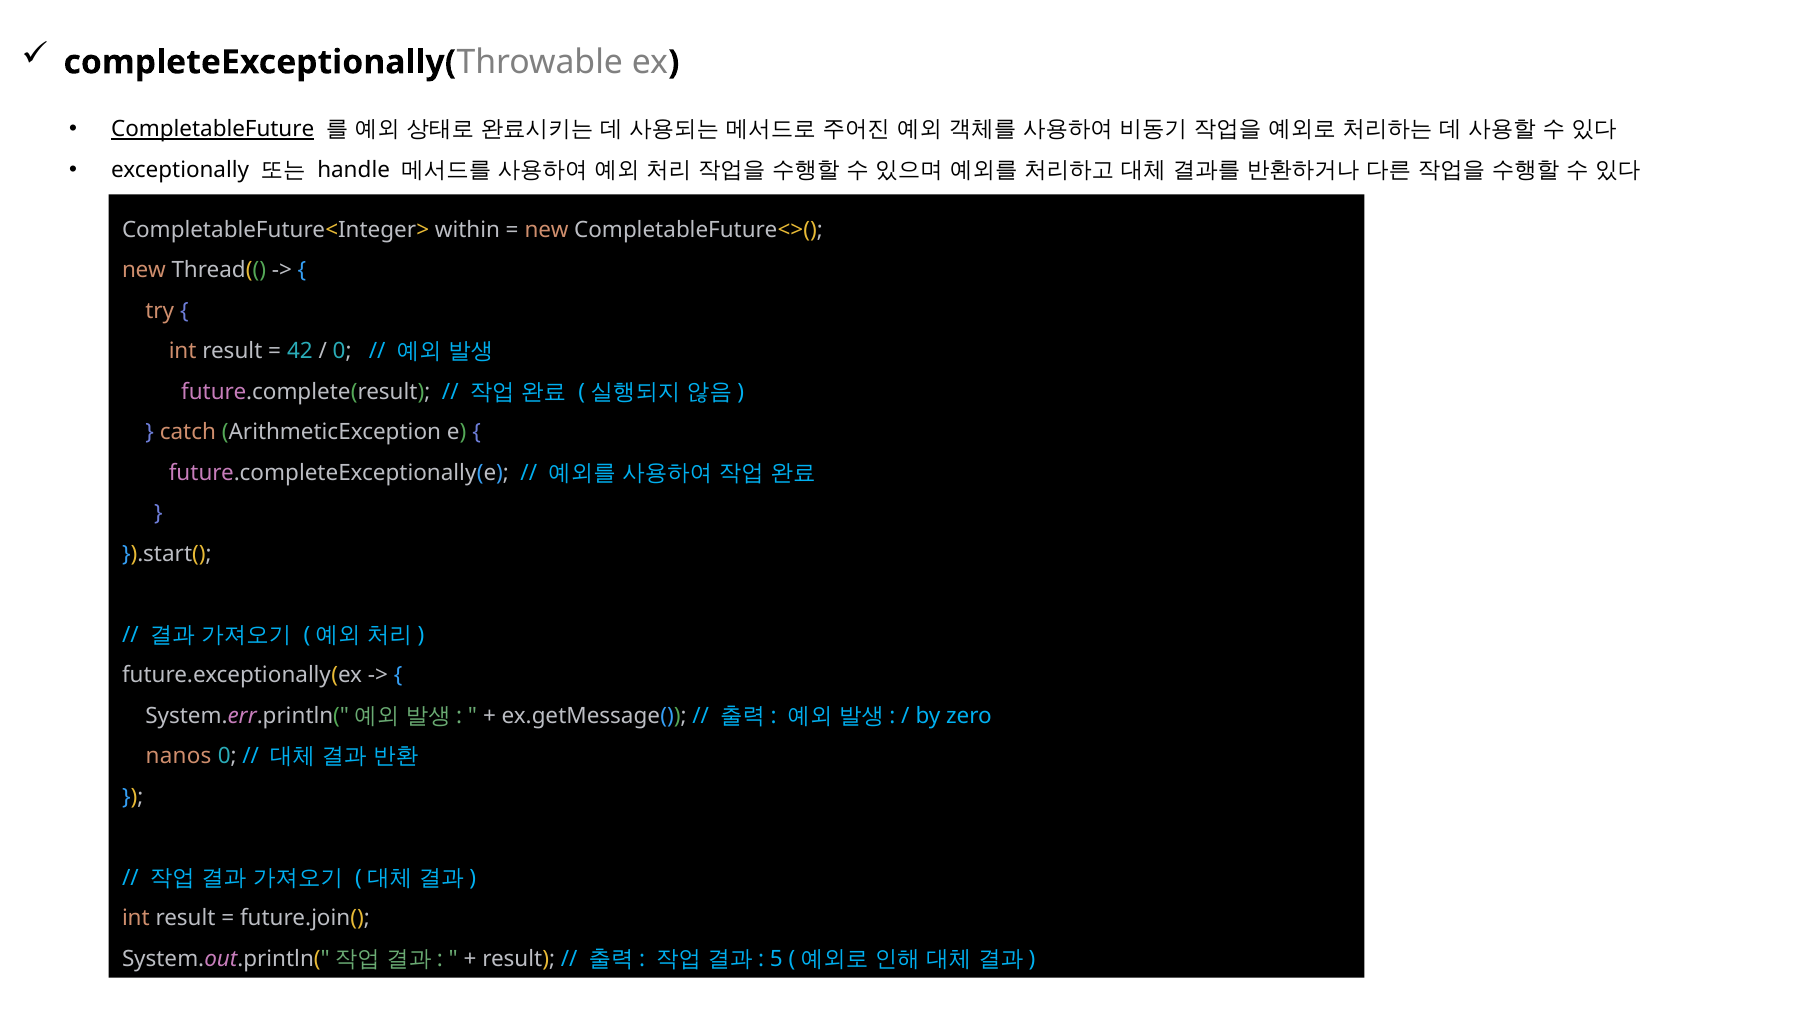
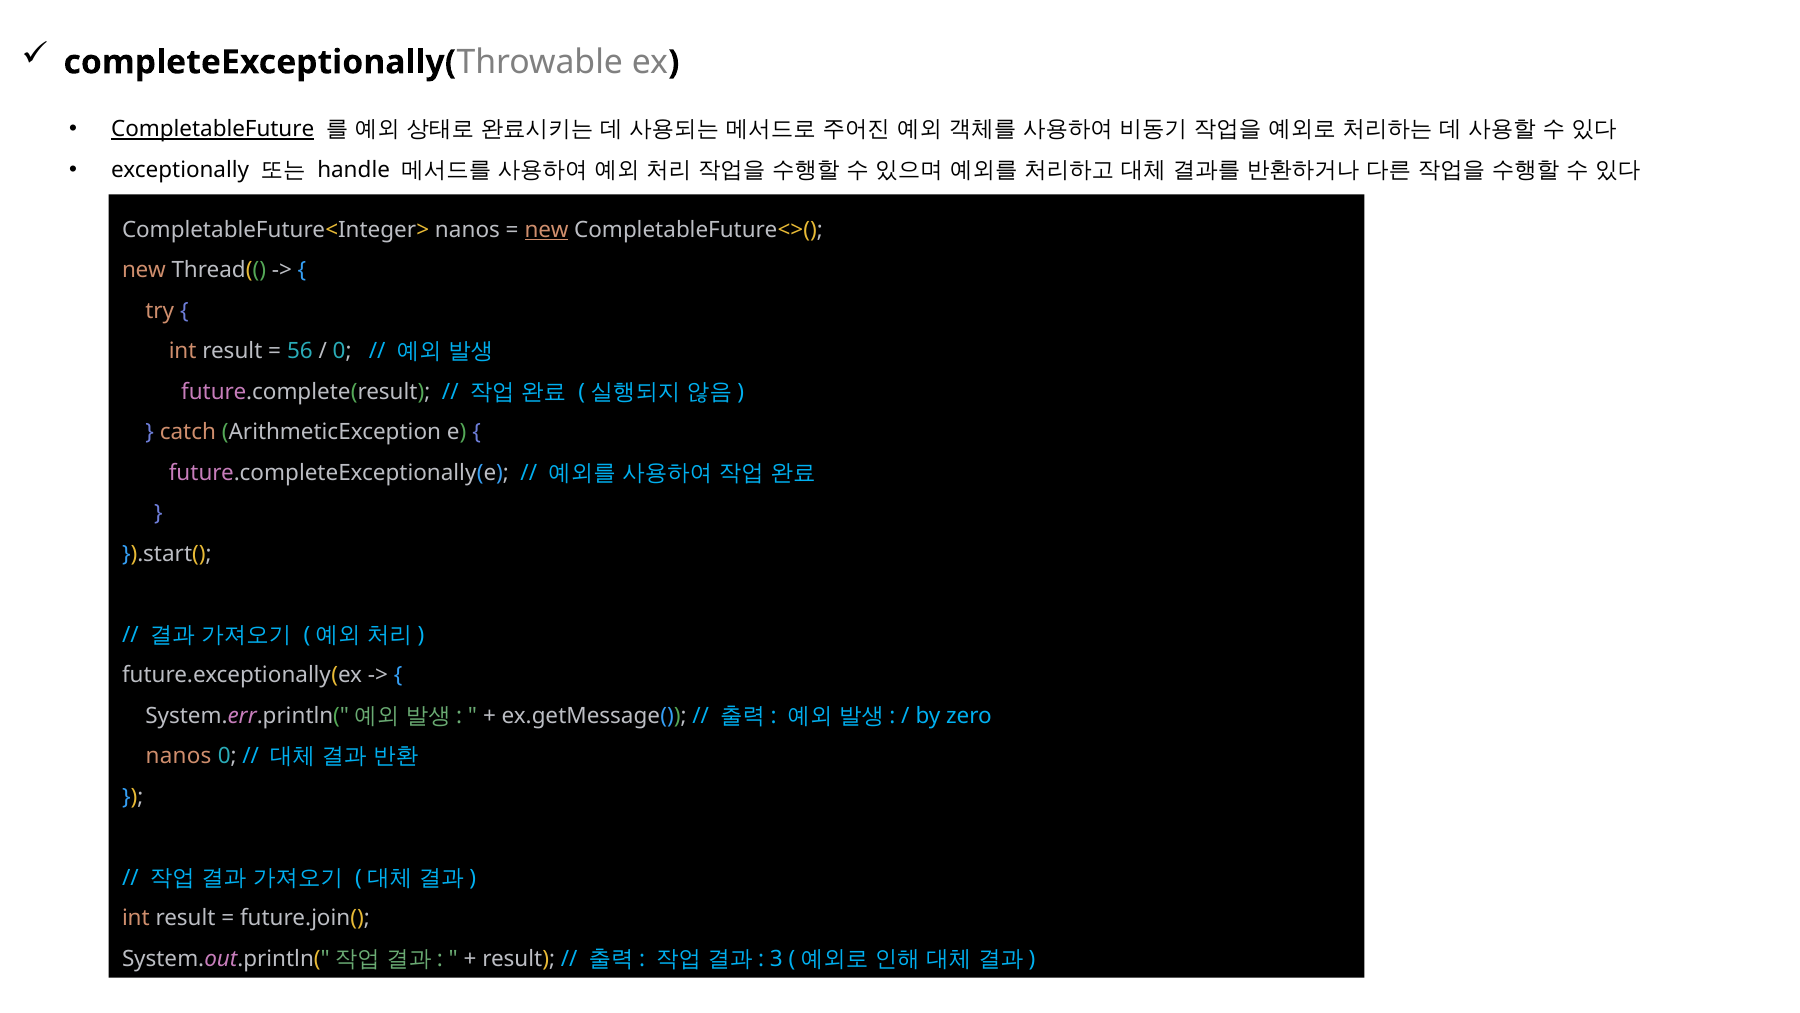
CompletableFuture<Integer> within: within -> nanos (467, 230)
new underline: none -> present (547, 230)
42: 42 -> 56 (300, 351)
5: 5 -> 3 (776, 959)
